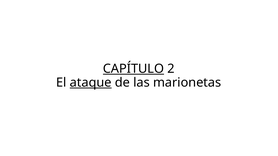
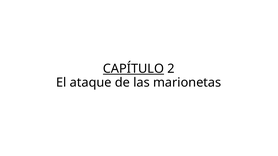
ataque underline: present -> none (91, 83)
